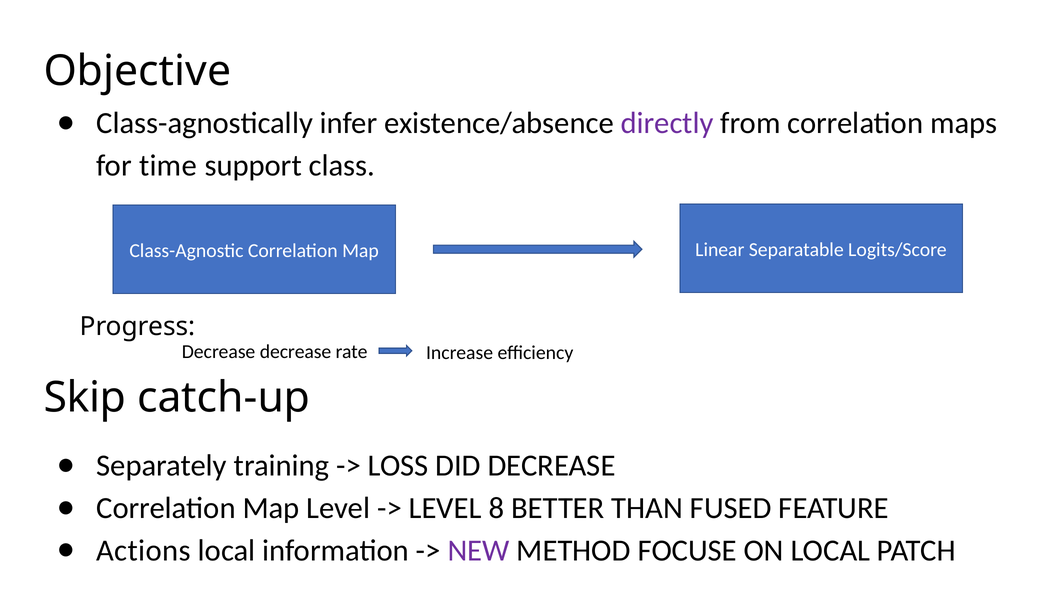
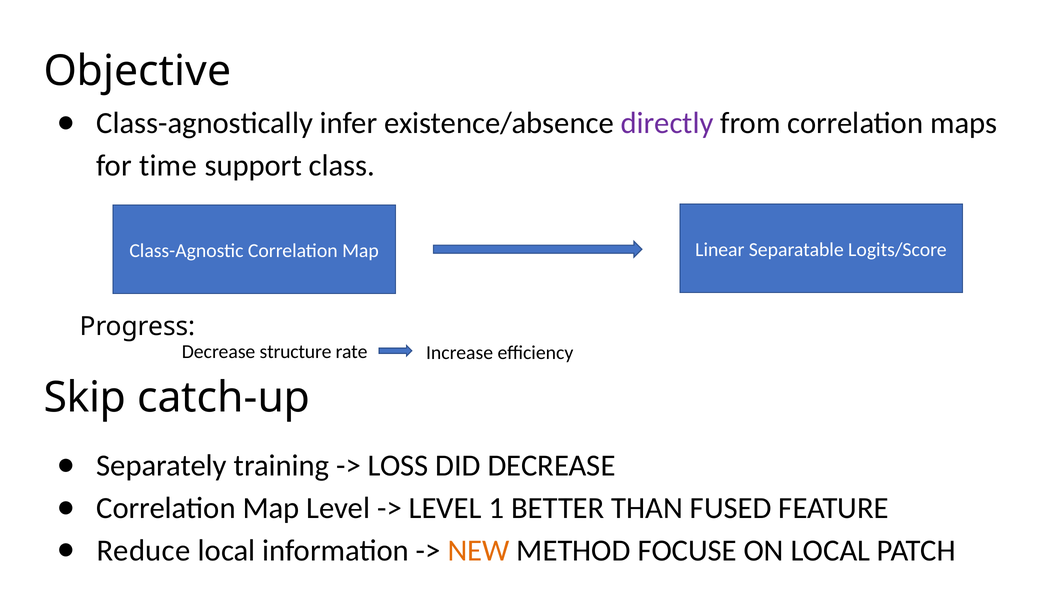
Decrease decrease: decrease -> structure (296, 352)
8: 8 -> 1 (496, 508)
Actions: Actions -> Reduce (143, 550)
NEW colour: purple -> orange (479, 550)
